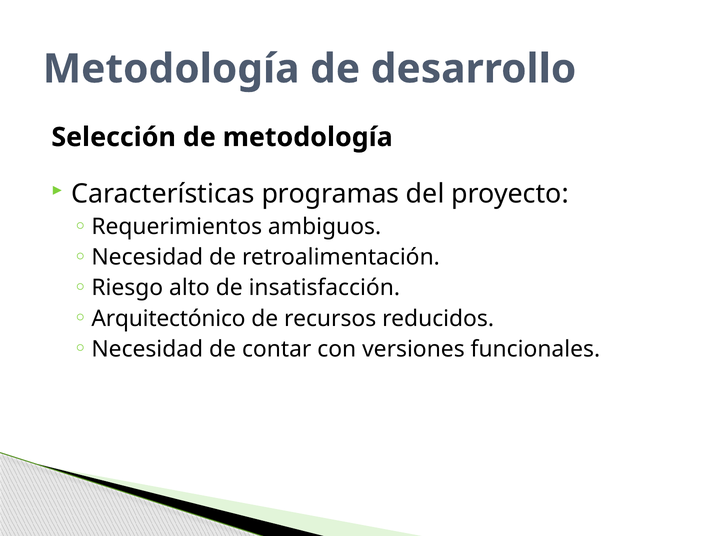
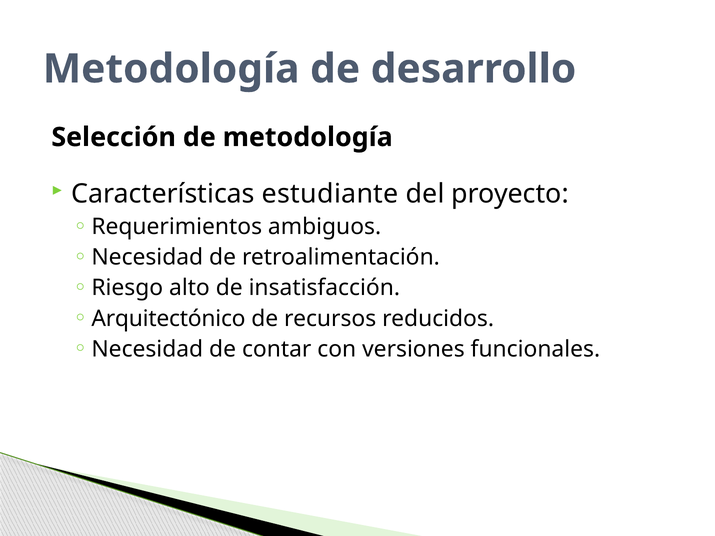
programas: programas -> estudiante (330, 194)
